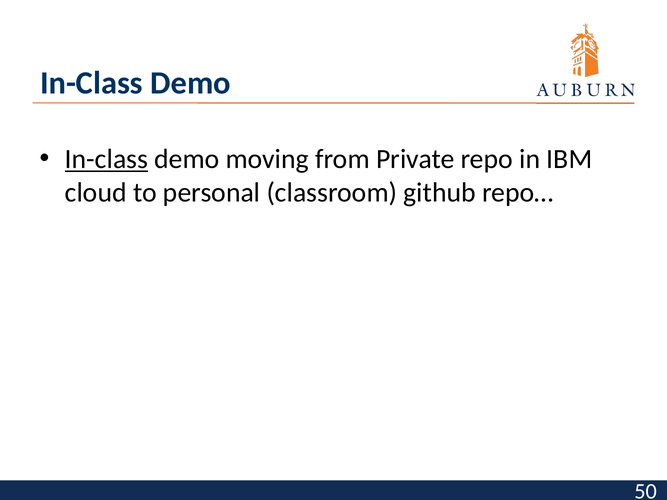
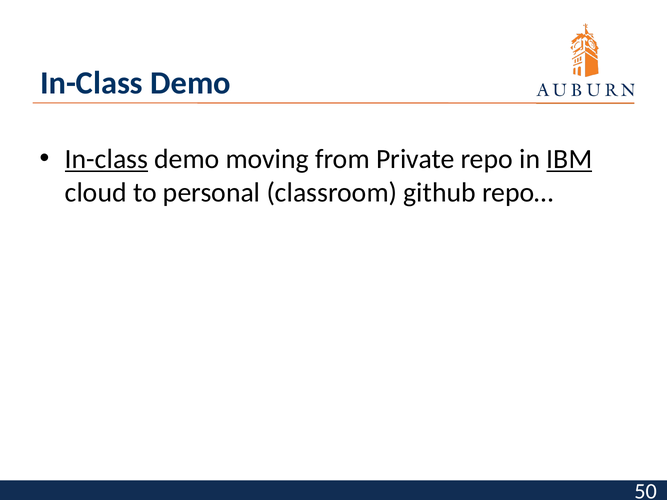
IBM underline: none -> present (569, 159)
